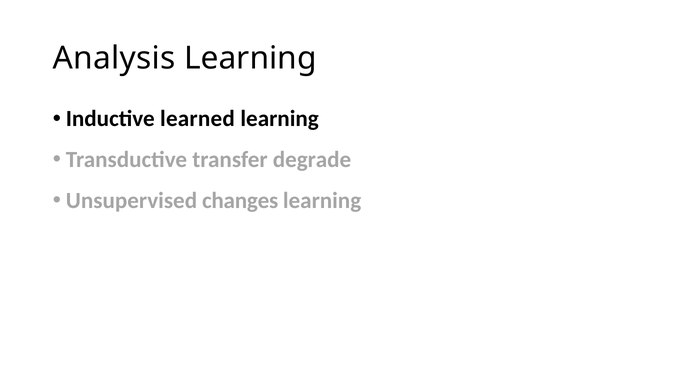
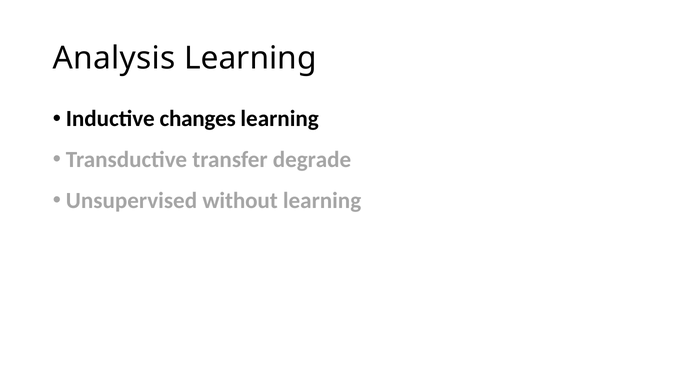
learned: learned -> changes (198, 119)
changes: changes -> without (240, 200)
